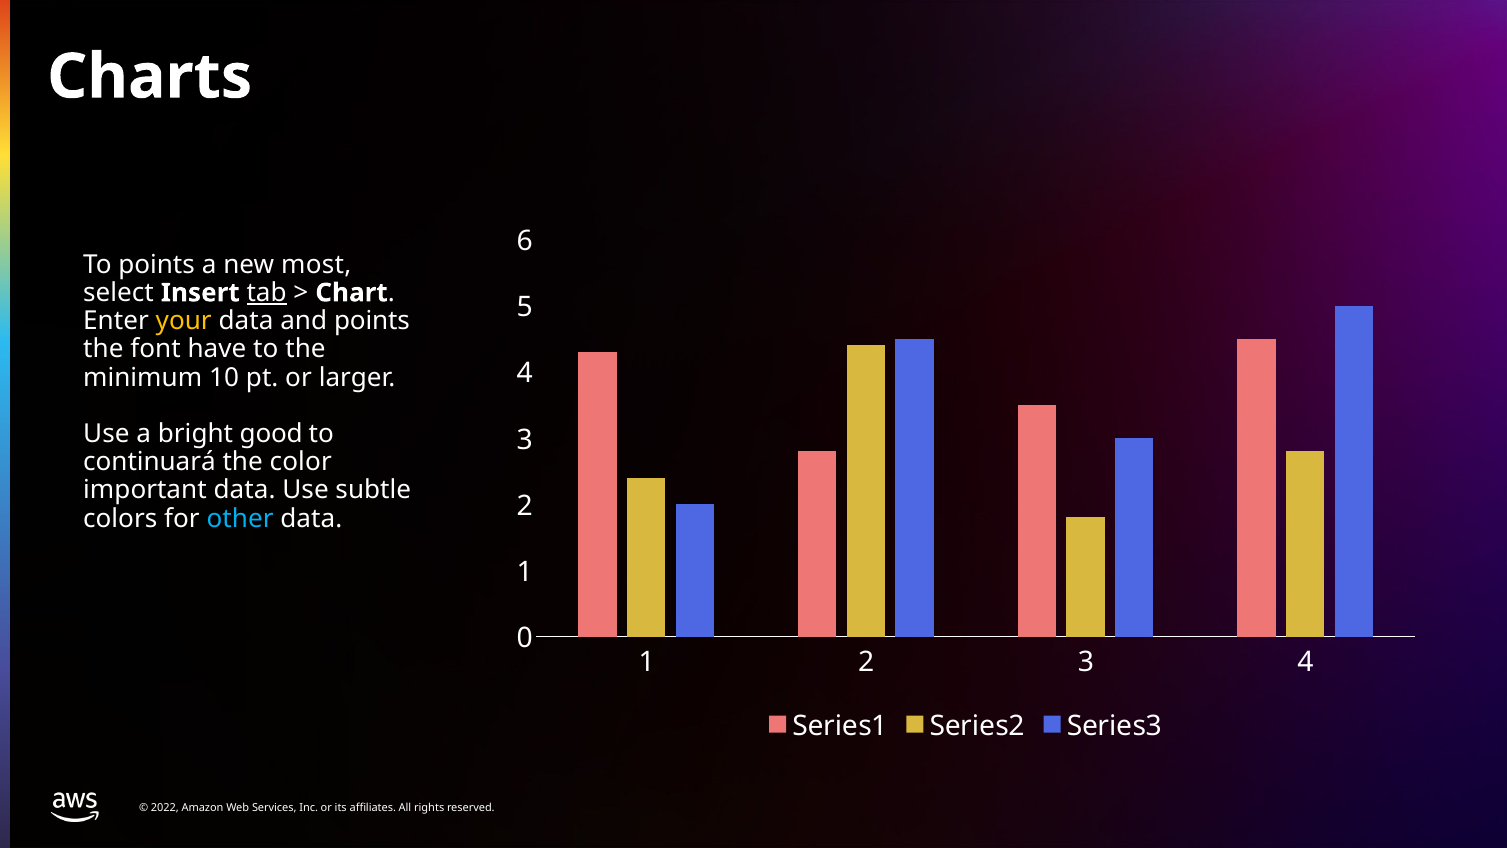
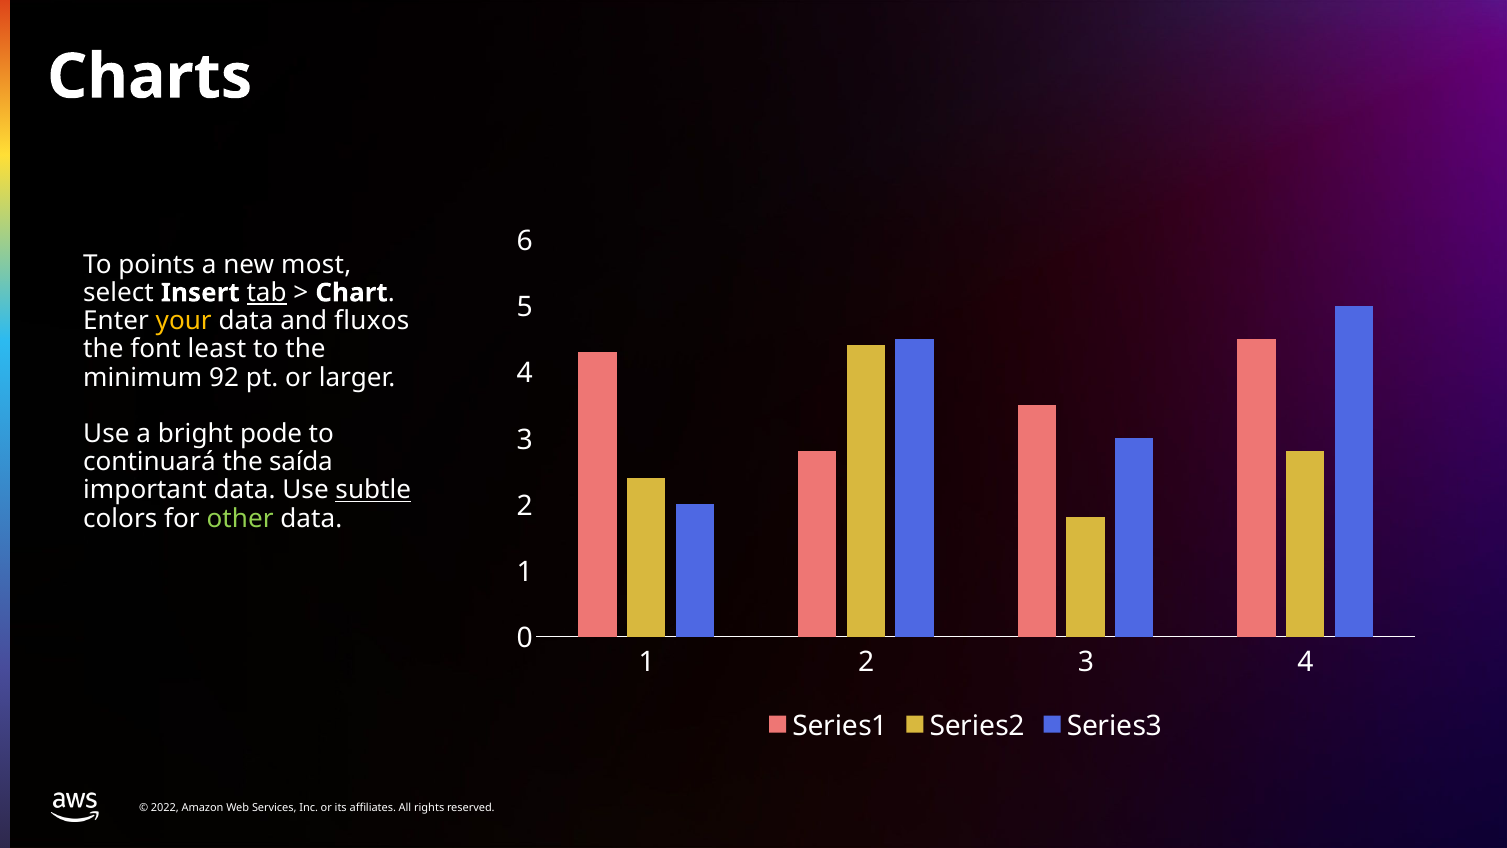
and points: points -> fluxos (372, 321)
have: have -> least (217, 349)
10: 10 -> 92 (224, 377)
good: good -> pode (271, 434)
color: color -> saída (301, 462)
subtle underline: none -> present (373, 490)
other colour: light blue -> light green (240, 518)
